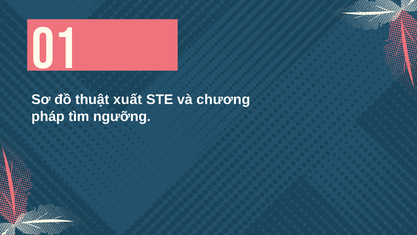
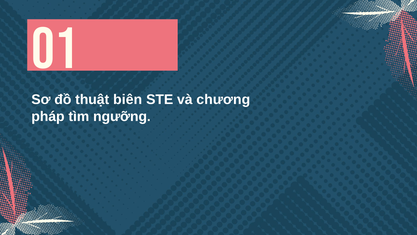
xuất: xuất -> biên (128, 100)
